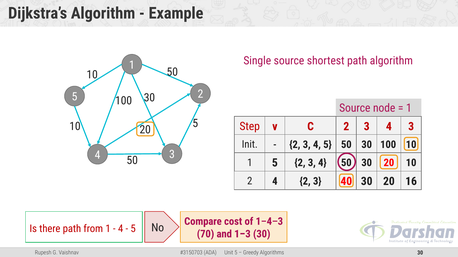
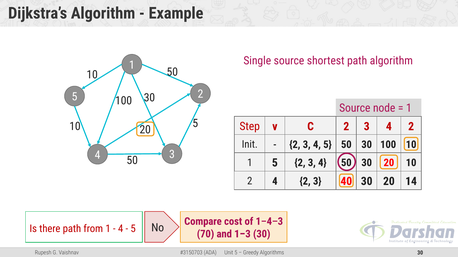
3 4 3: 3 -> 2 (411, 127)
16: 16 -> 14 (411, 182)
